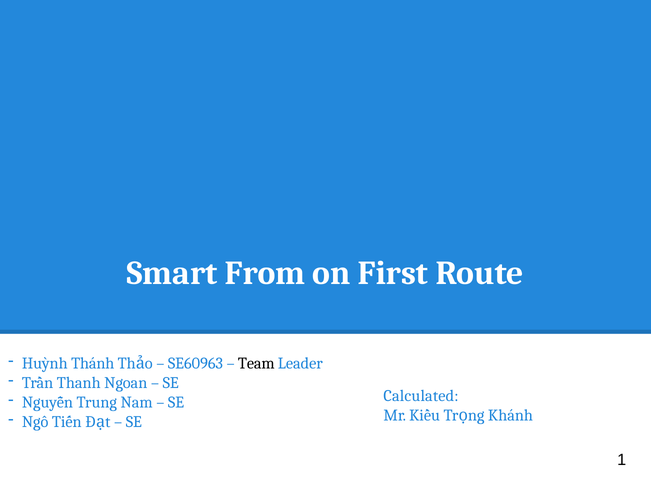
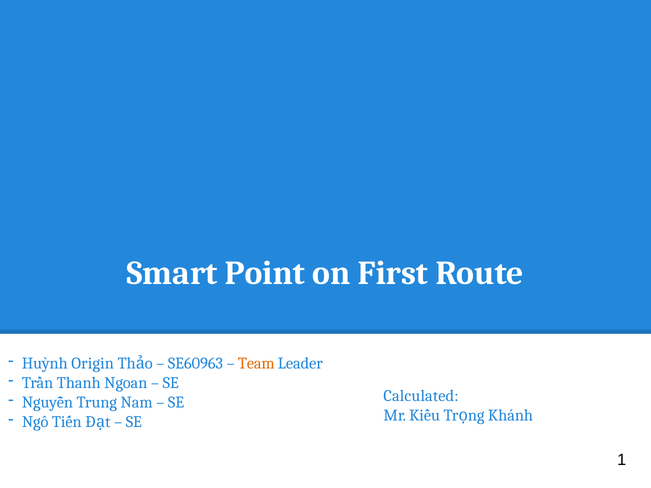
From: From -> Point (265, 273)
Thánh: Thánh -> Origin (93, 364)
Team colour: black -> orange (256, 364)
